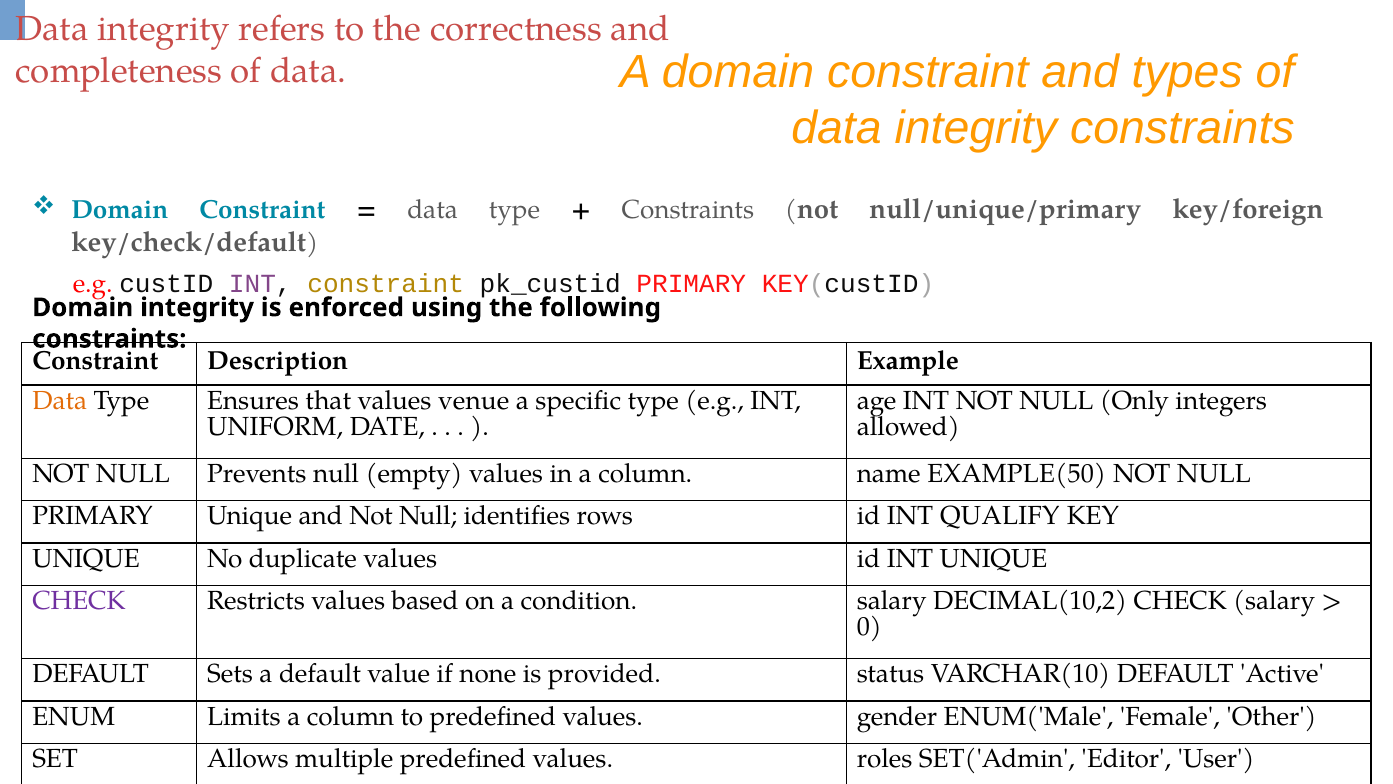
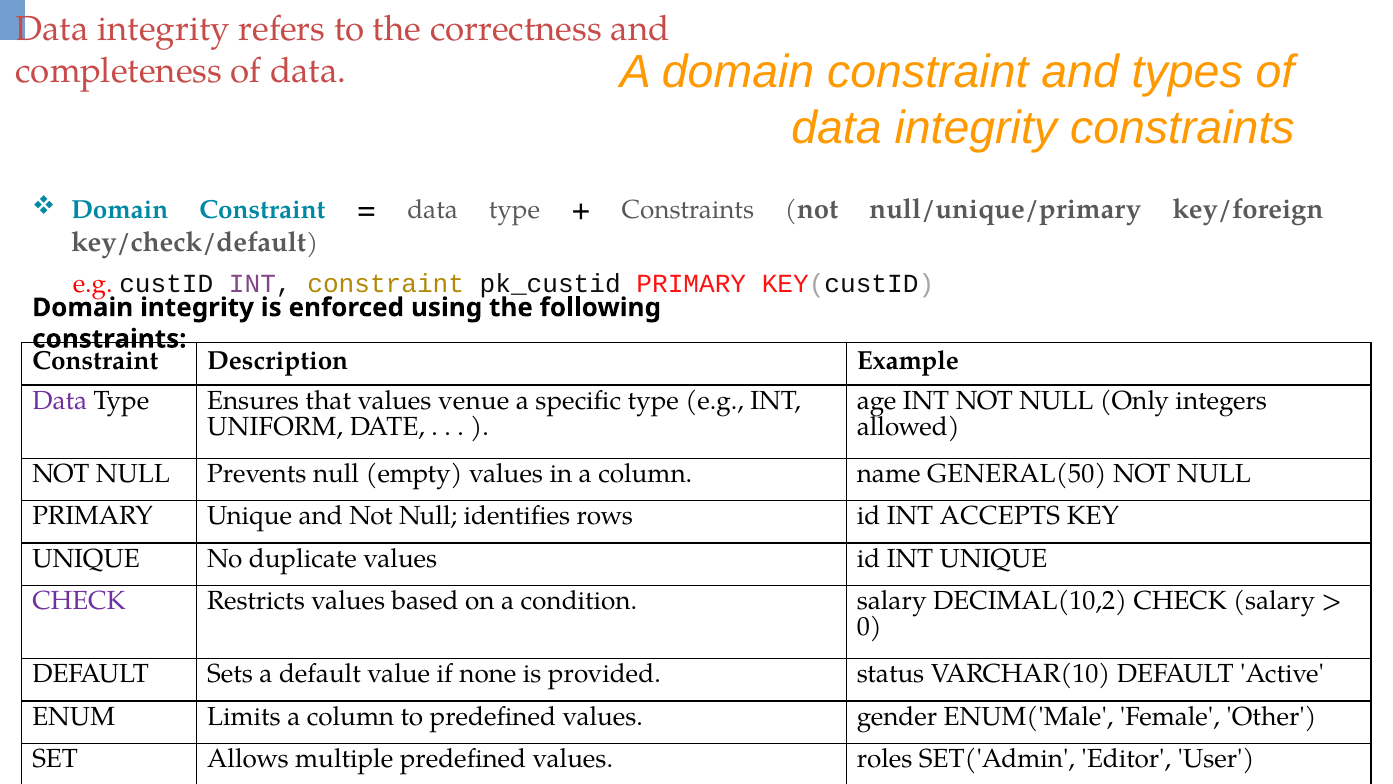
Data colour: orange -> purple (60, 400)
EXAMPLE(50: EXAMPLE(50 -> GENERAL(50 (1017, 474)
QUALIFY: QUALIFY -> ACCEPTS (1000, 516)
